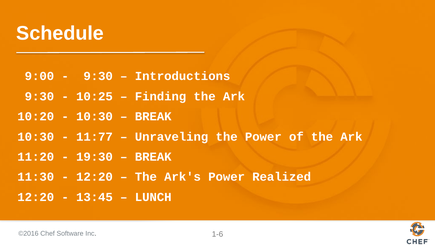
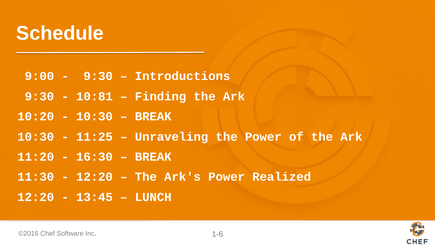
10:25: 10:25 -> 10:81 (94, 96)
11:77: 11:77 -> 11:25 (94, 136)
19:30: 19:30 -> 16:30 (94, 157)
